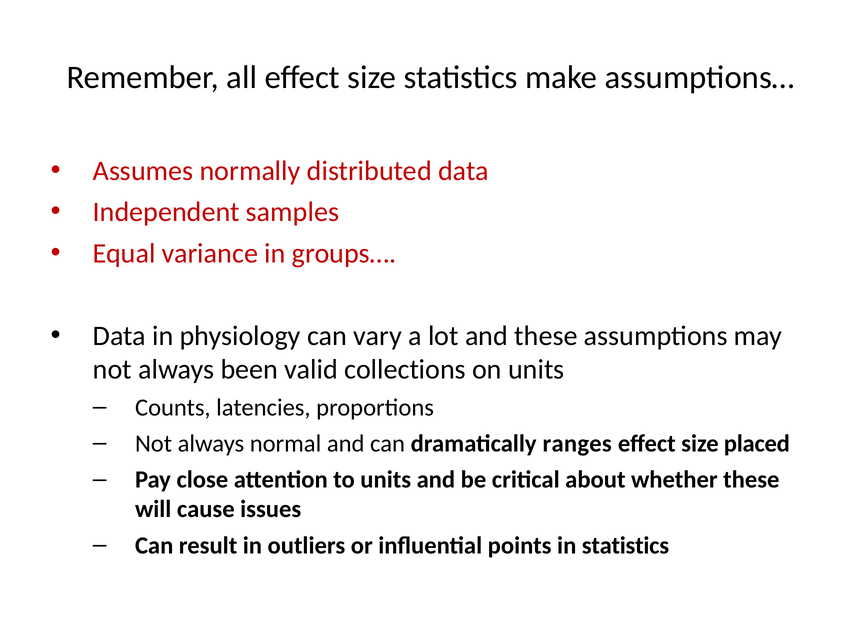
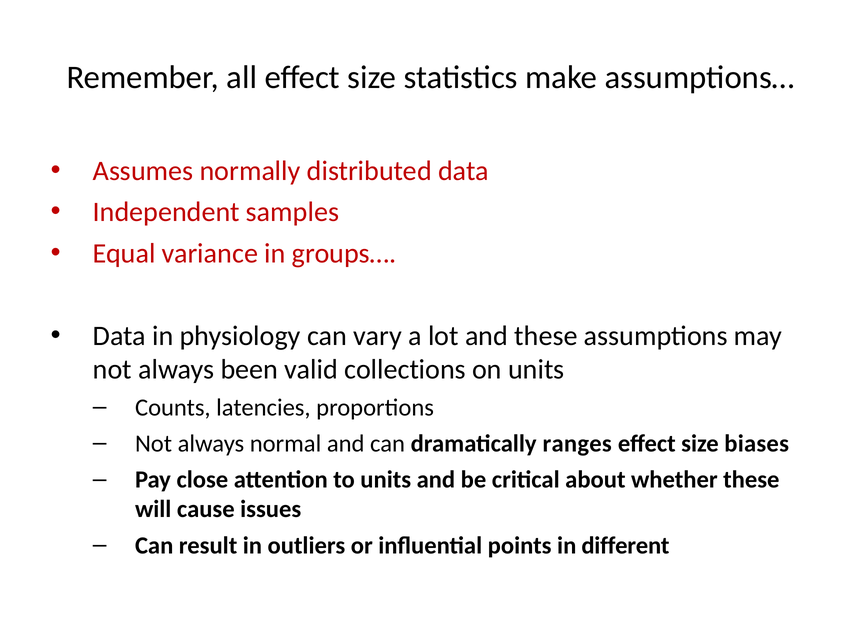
placed: placed -> biases (757, 444)
in statistics: statistics -> different (625, 545)
